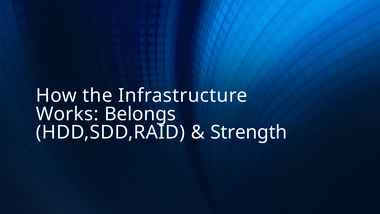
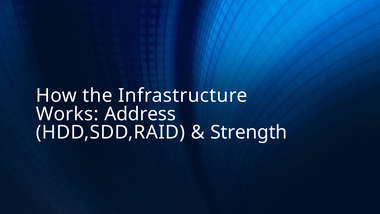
Belongs: Belongs -> Address (140, 114)
